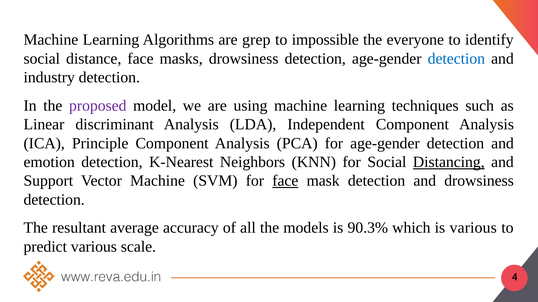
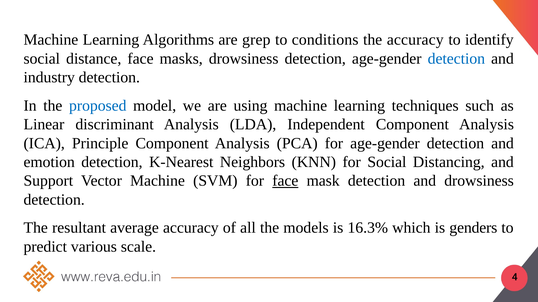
impossible: impossible -> conditions (325, 40)
the everyone: everyone -> accuracy (415, 40)
proposed colour: purple -> blue (98, 106)
Distancing underline: present -> none (449, 162)
90.3%: 90.3% -> 16.3% (368, 228)
is various: various -> genders (473, 228)
